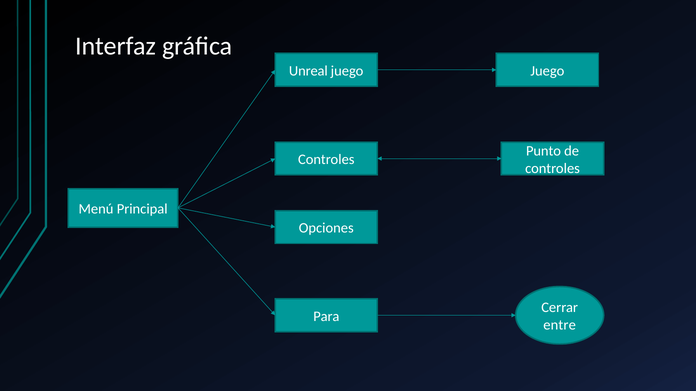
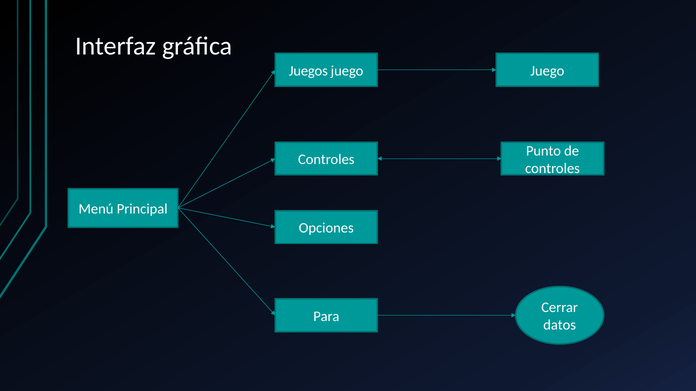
Unreal: Unreal -> Juegos (308, 71)
entre: entre -> datos (560, 325)
